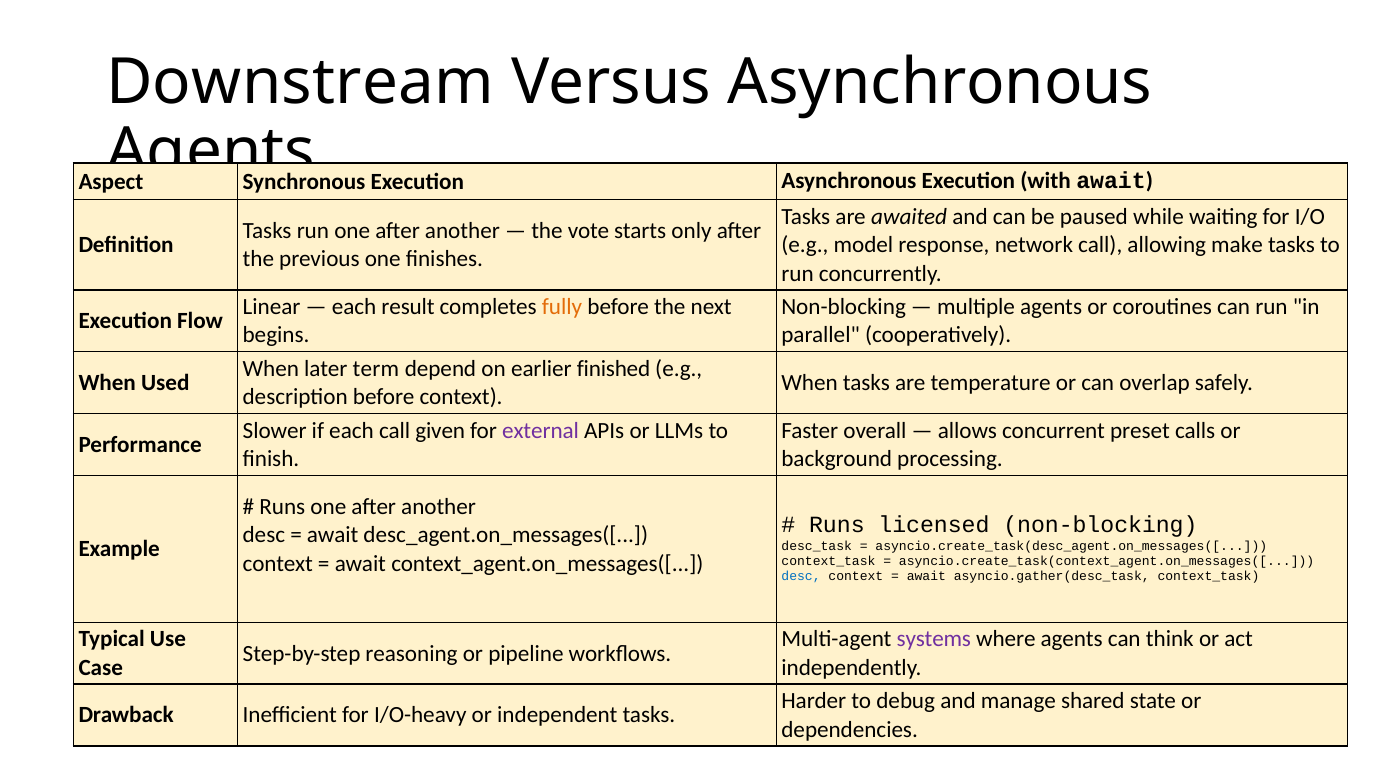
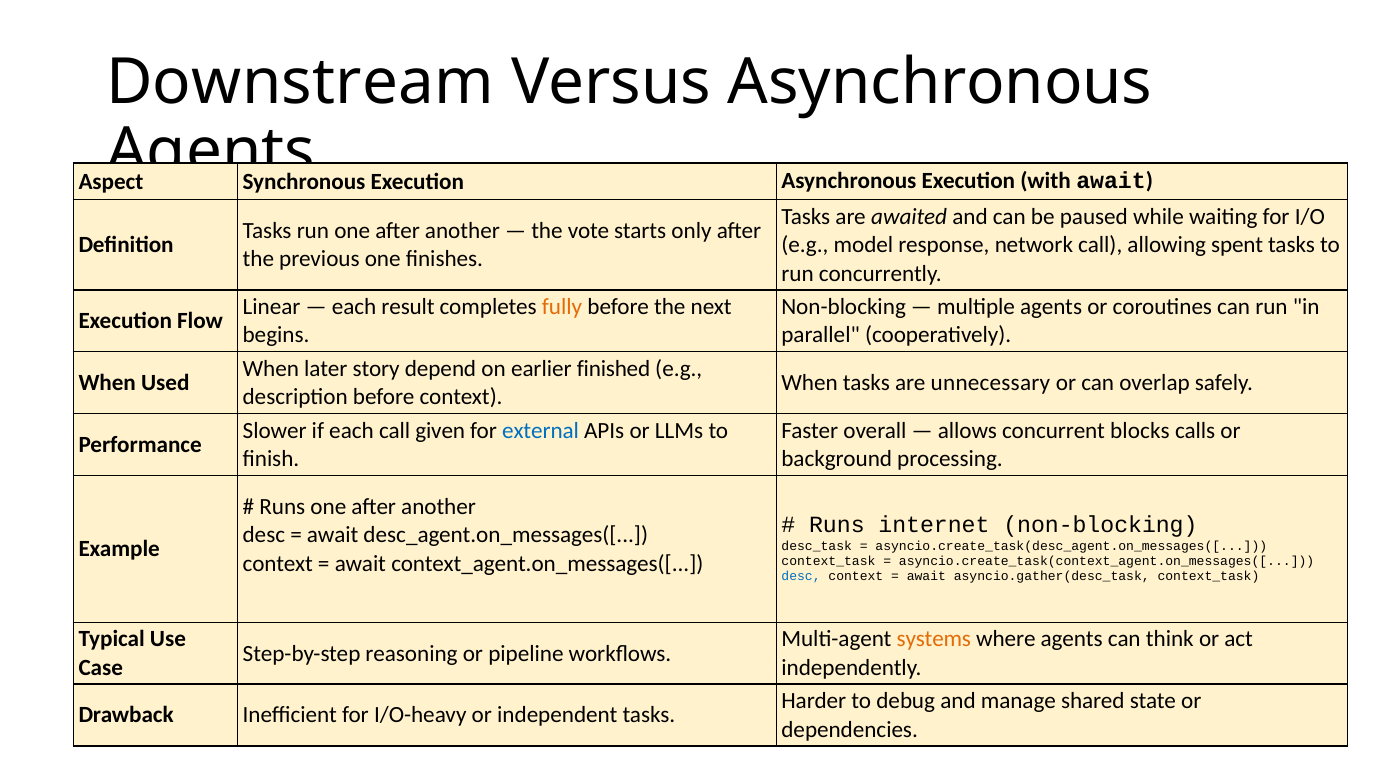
make: make -> spent (1237, 245)
term: term -> story (376, 369)
temperature: temperature -> unnecessary (990, 383)
external colour: purple -> blue (541, 431)
preset: preset -> blocks (1140, 431)
licensed: licensed -> internet (934, 525)
systems colour: purple -> orange (934, 639)
